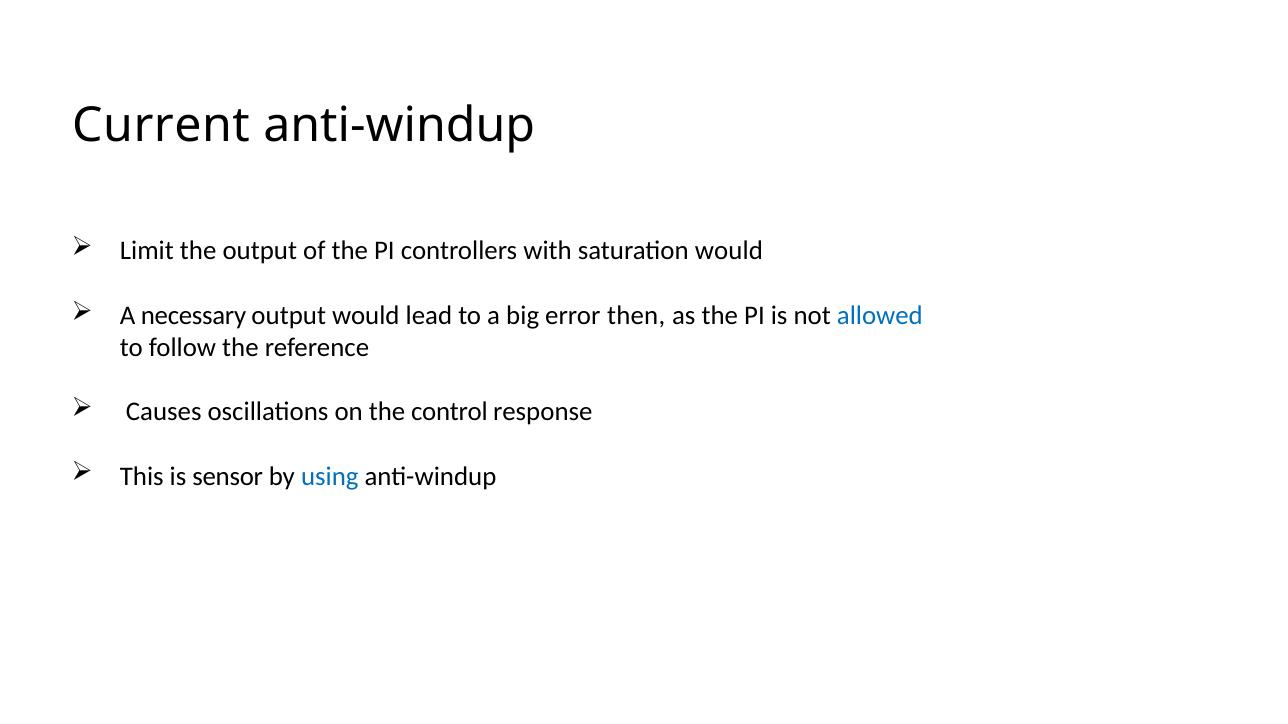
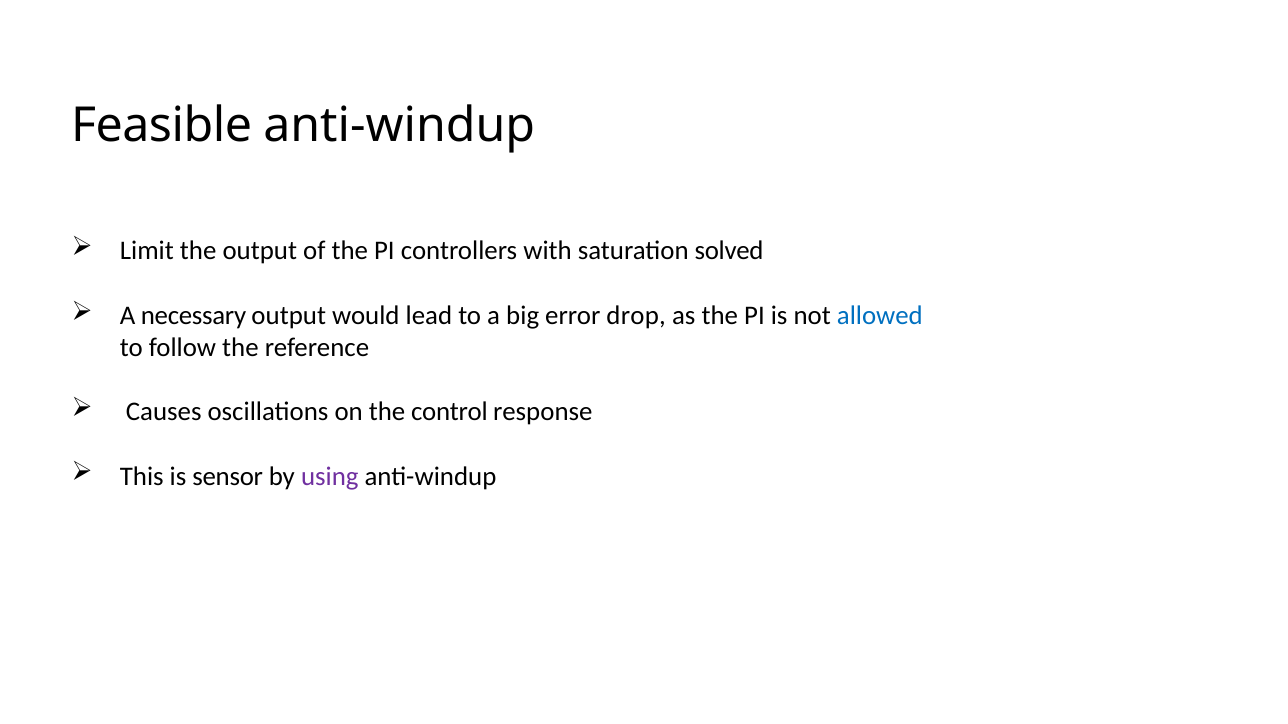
Current: Current -> Feasible (162, 125)
saturation would: would -> solved (729, 251)
then: then -> drop (636, 316)
using colour: blue -> purple (330, 477)
